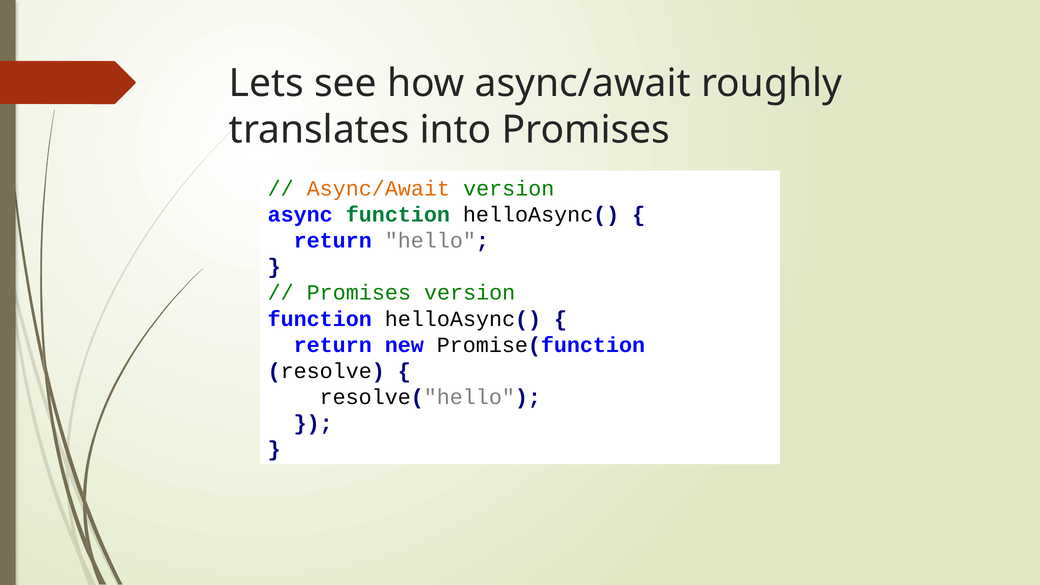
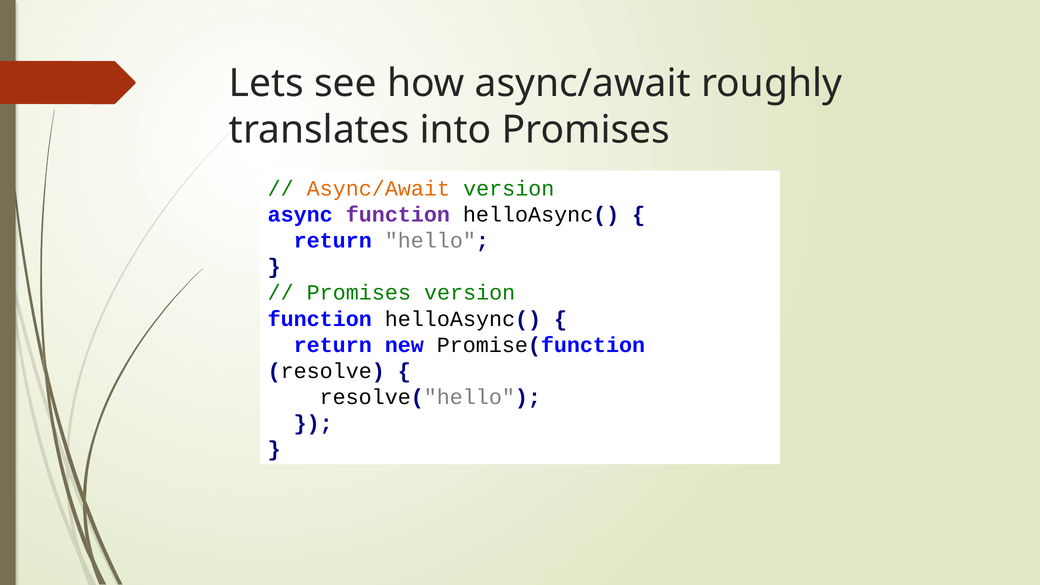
function colour: green -> purple (398, 215)
